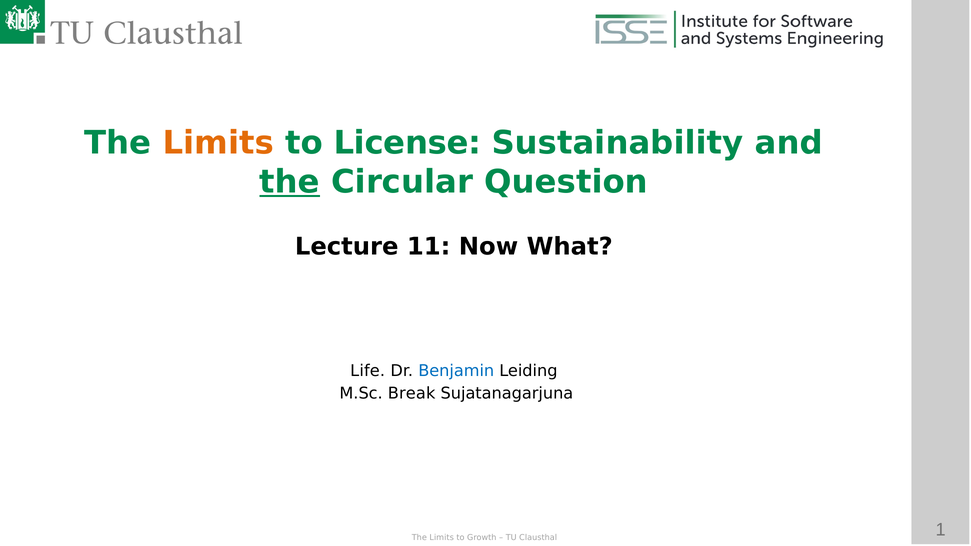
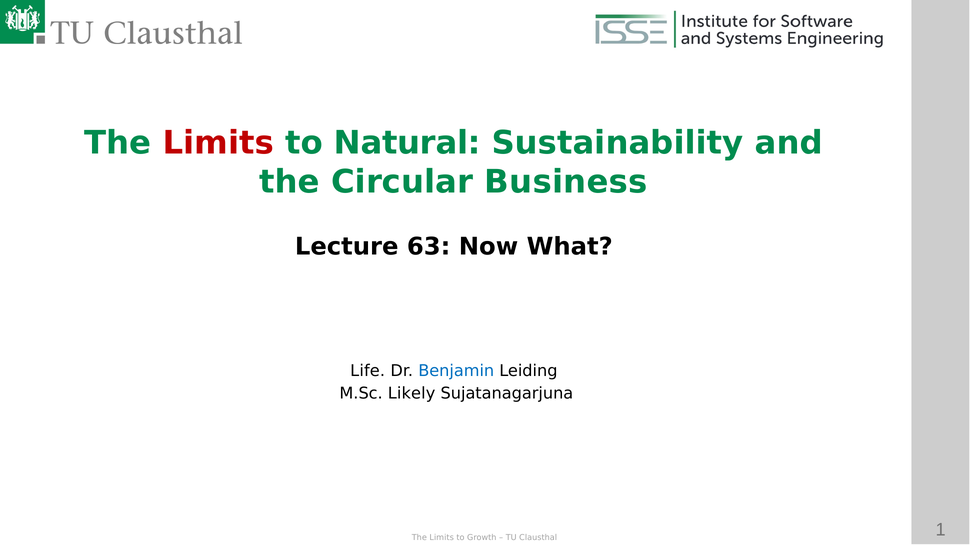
Limits colour: orange -> red (218, 143)
License: License -> Natural (407, 143)
the underline: present -> none (290, 182)
Question: Question -> Business (566, 182)
11: 11 -> 63 (429, 247)
Break: Break -> Likely (412, 394)
